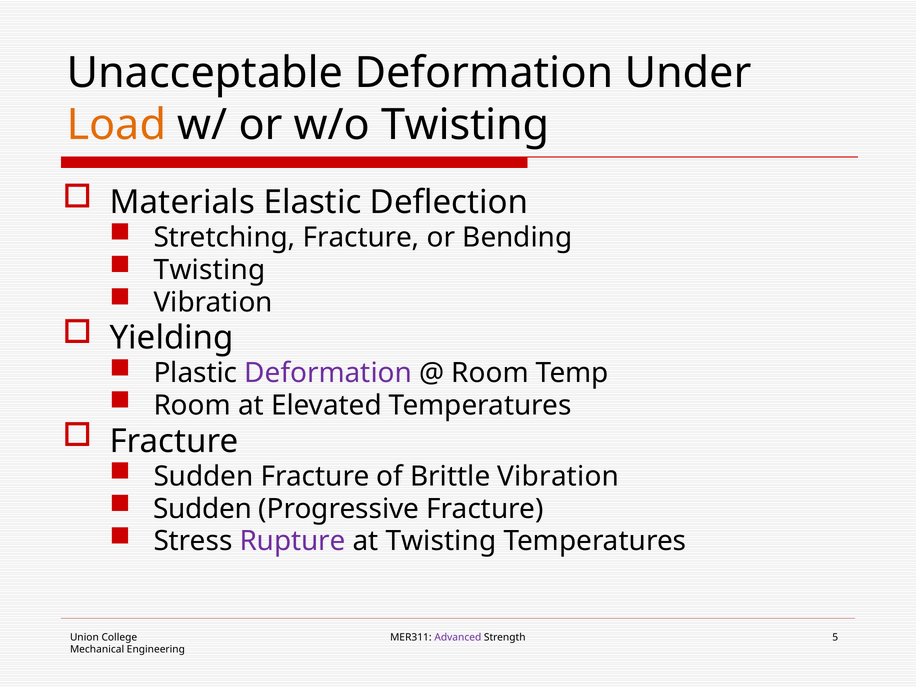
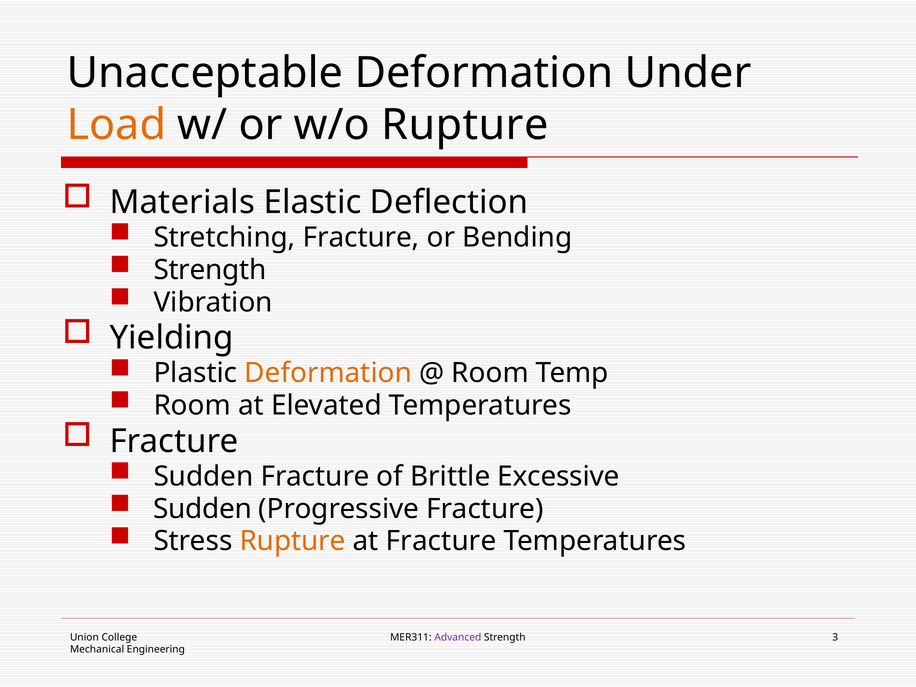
w/o Twisting: Twisting -> Rupture (465, 125)
Twisting: Twisting -> Strength (210, 270)
Deformation colour: purple -> orange (328, 373)
Brittle Vibration: Vibration -> Excessive (558, 476)
Rupture colour: purple -> orange (293, 541)
at Twisting: Twisting -> Fracture (441, 541)
5: 5 -> 3 (835, 637)
